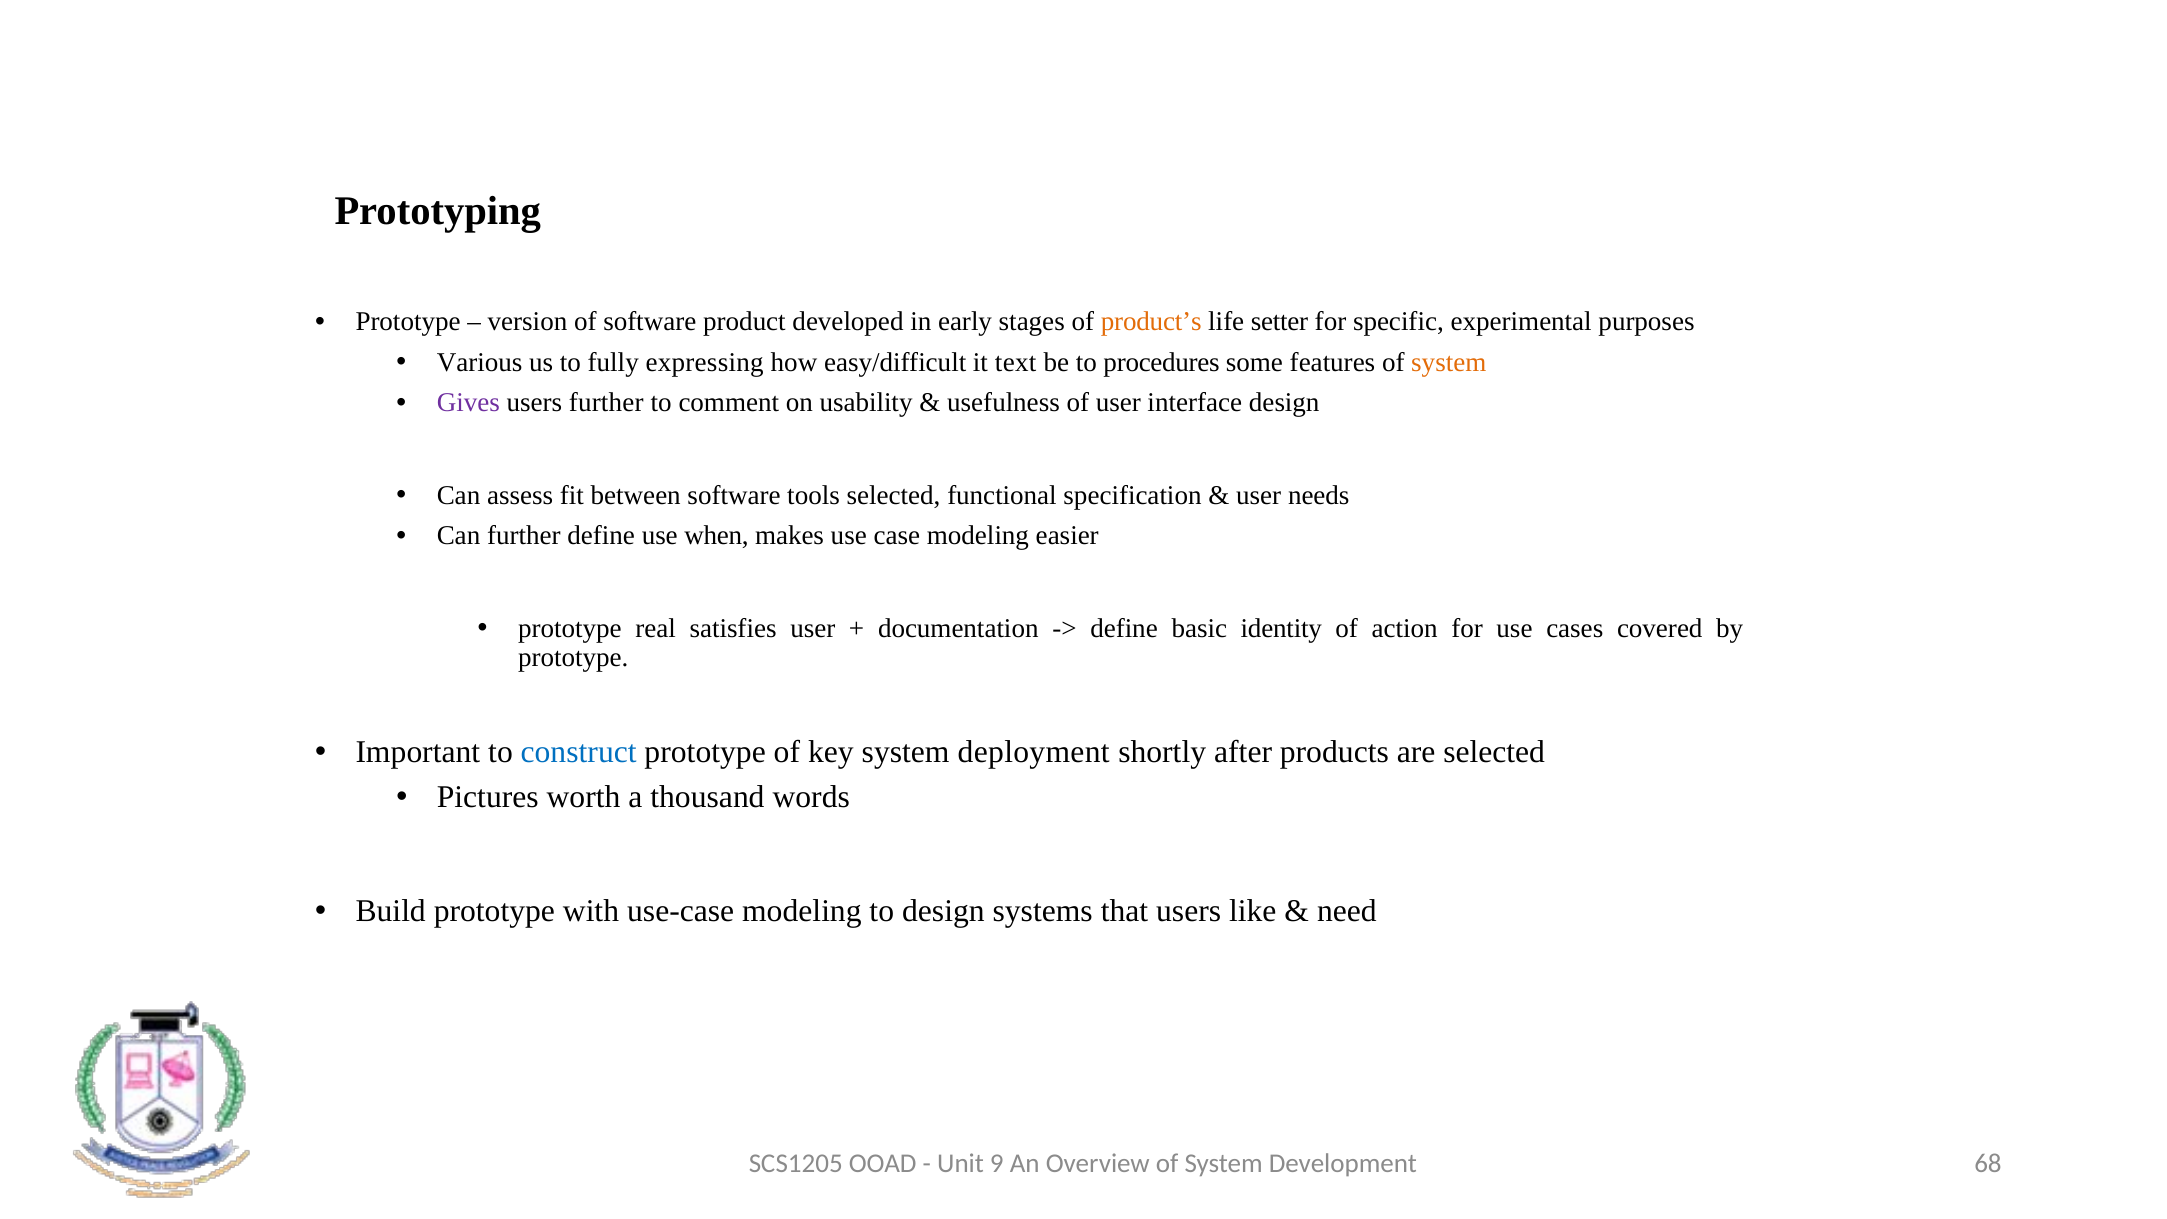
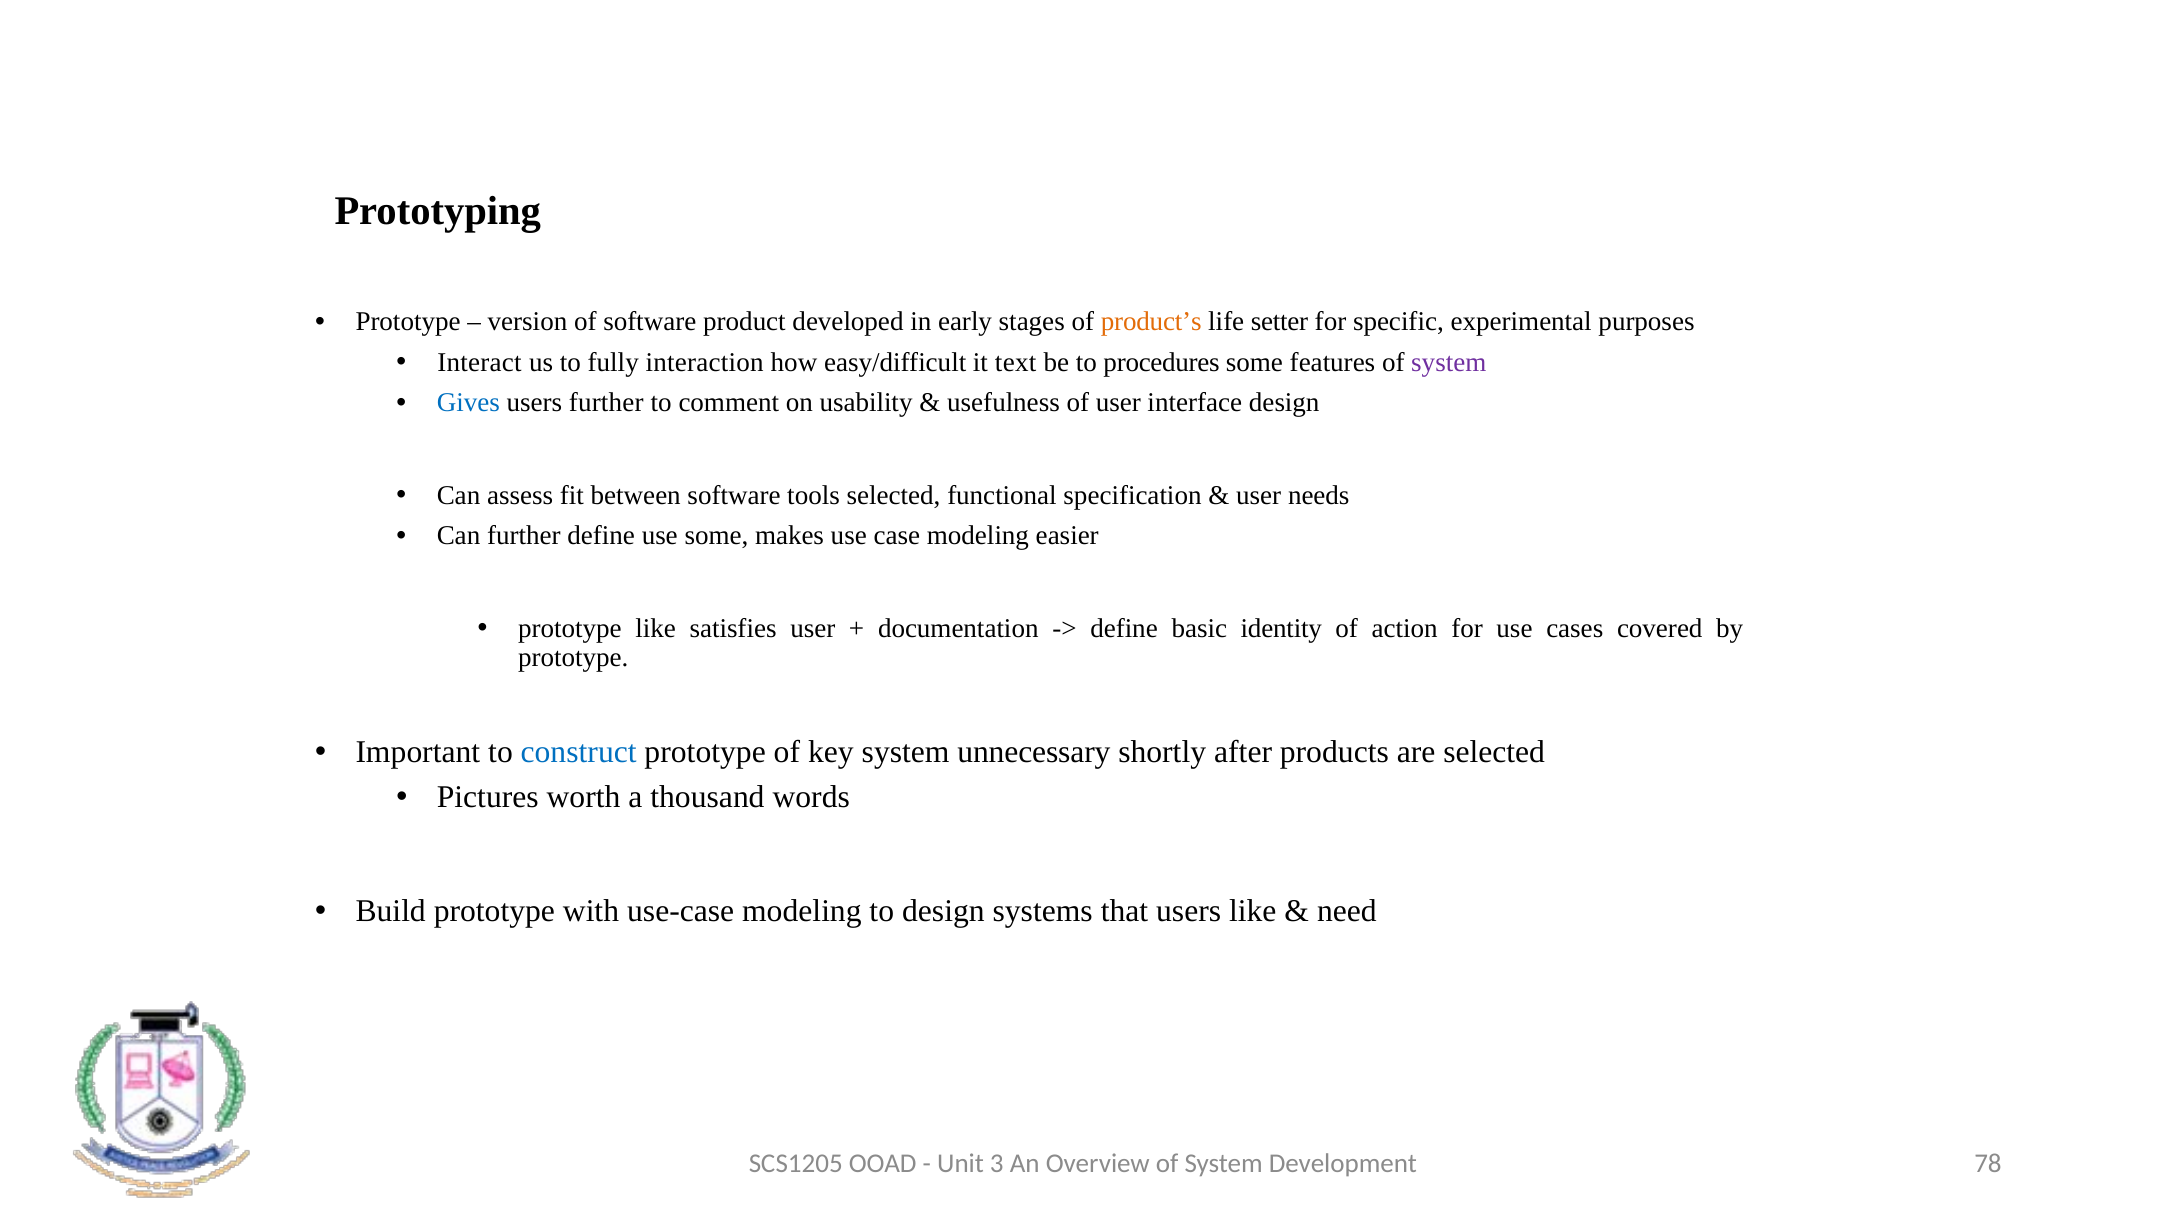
Various: Various -> Interact (479, 362)
expressing: expressing -> interaction (705, 362)
system colour: orange -> purple (1449, 362)
Gives colour: purple -> blue (468, 403)
use when: when -> some (716, 536)
prototype real: real -> like (656, 628)
deployment: deployment -> unnecessary (1034, 752)
9: 9 -> 3 (997, 1164)
68: 68 -> 78 (1988, 1164)
